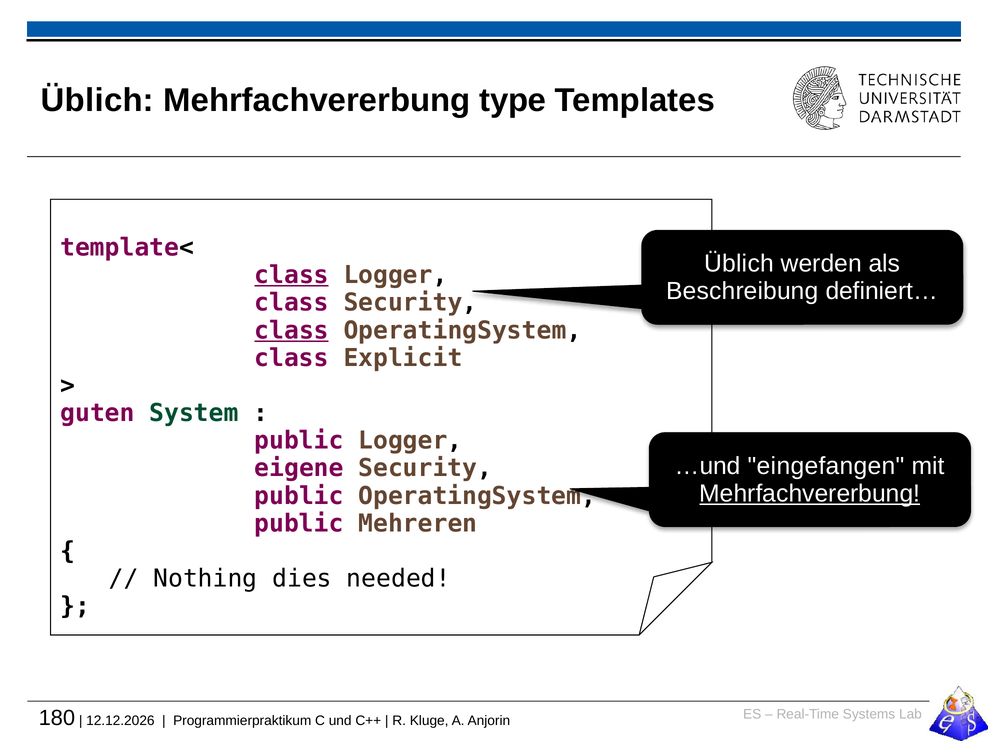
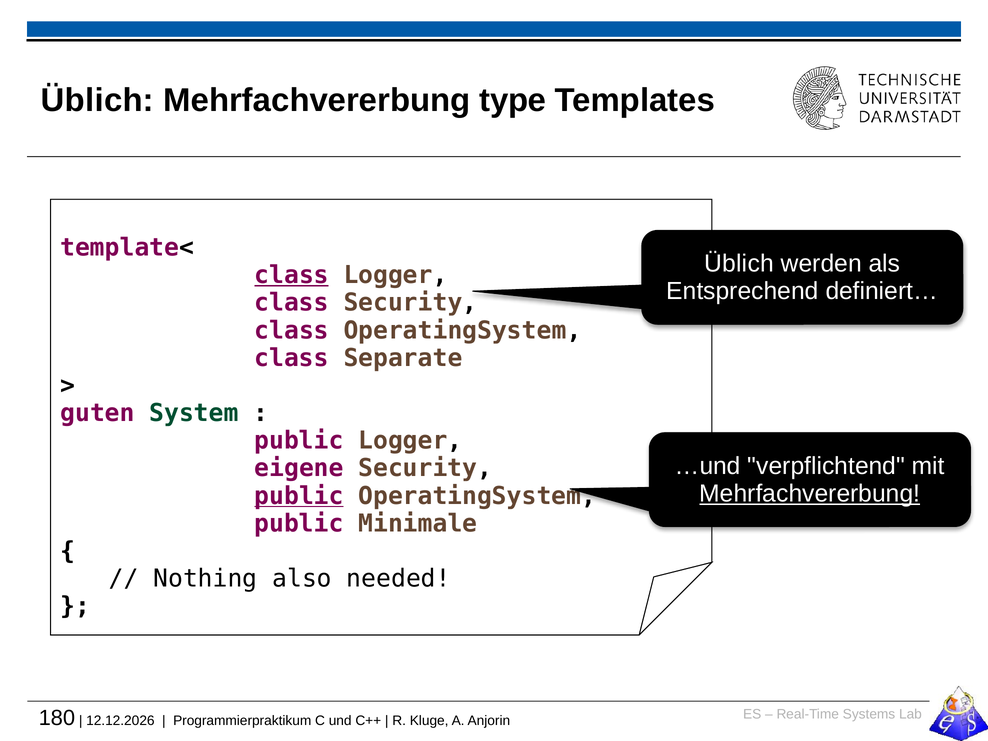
Beschreibung: Beschreibung -> Entsprechend (743, 291)
class underline: present -> none (292, 330)
Explicit: Explicit -> Separate (403, 358)
eingefangen: eingefangen -> verpflichtend (826, 466)
public underline: none -> present (299, 496)
Mehreren: Mehreren -> Minimale (418, 523)
dies: dies -> also (302, 579)
